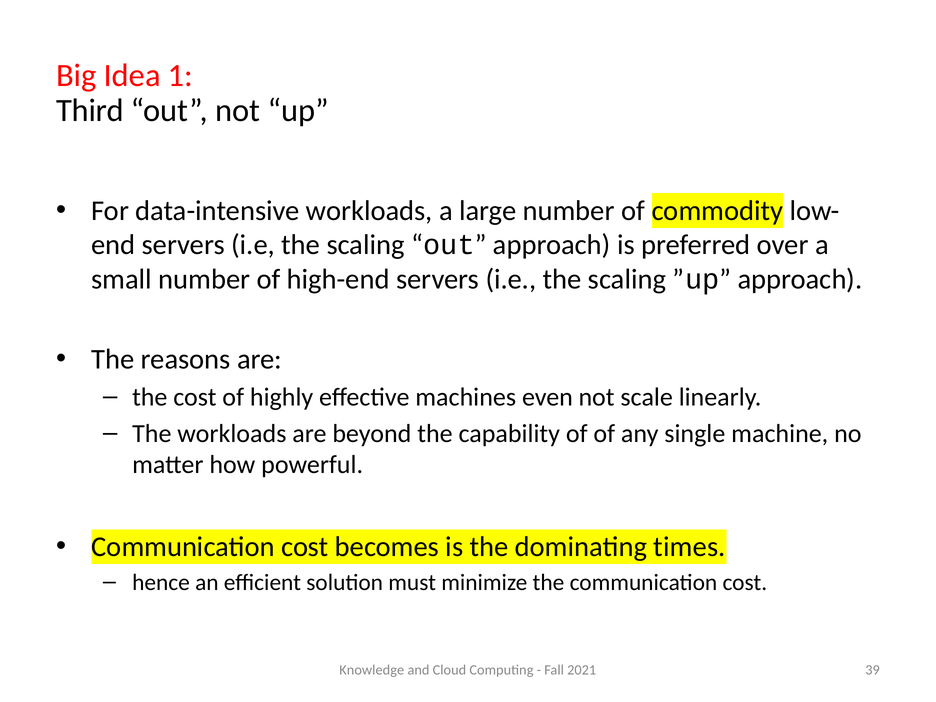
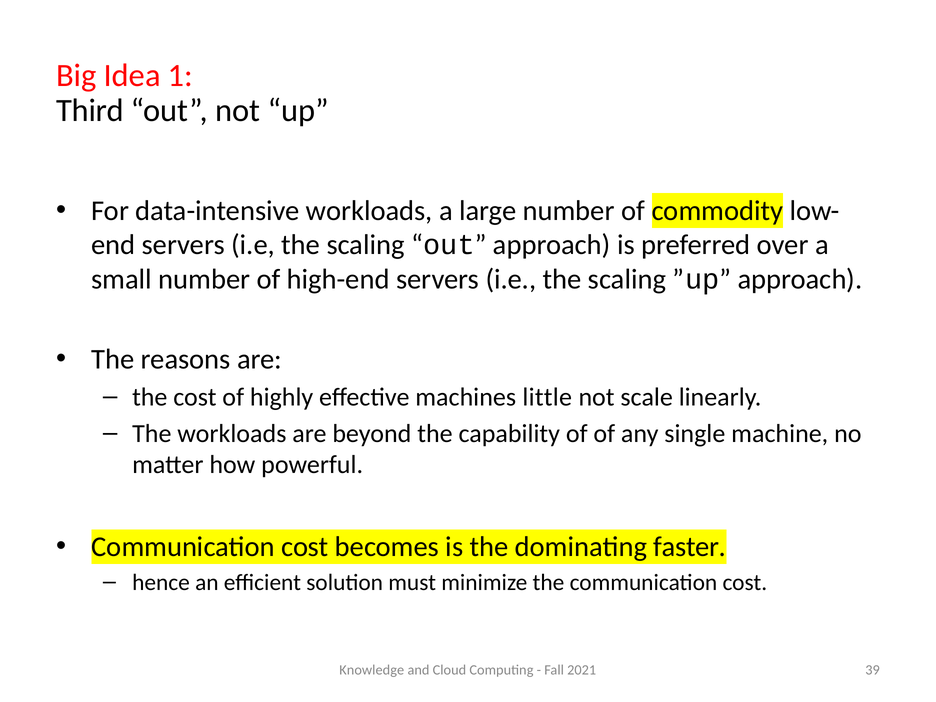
even: even -> little (547, 397)
times: times -> faster (690, 547)
